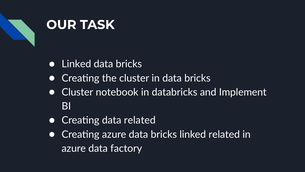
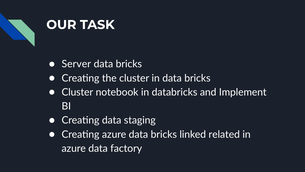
Linked: Linked -> Server (76, 64)
data related: related -> staging (140, 120)
